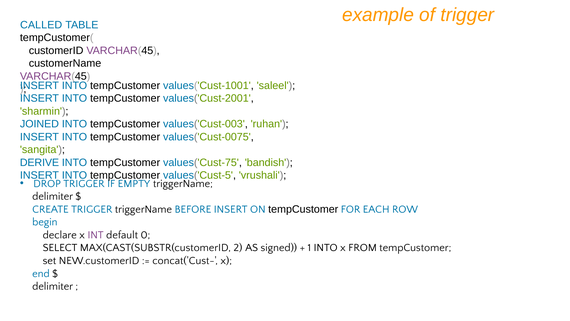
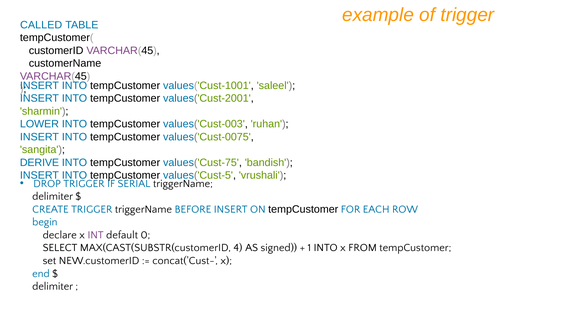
JOINED: JOINED -> LOWER (39, 124)
EMPTY: EMPTY -> SERIAL (134, 183)
2: 2 -> 4 (238, 248)
